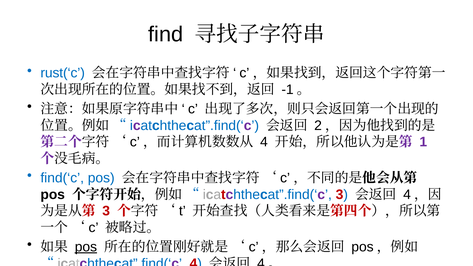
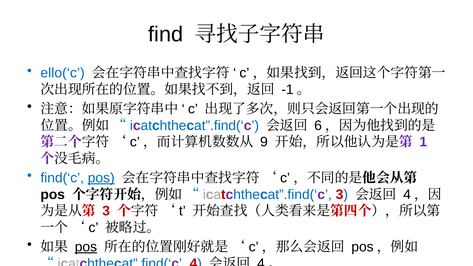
rust(‘c: rust(‘c -> ello(‘c (63, 73)
2: 2 -> 6 (318, 126)
4: 4 -> 9 (264, 142)
pos underline: none -> present (101, 178)
